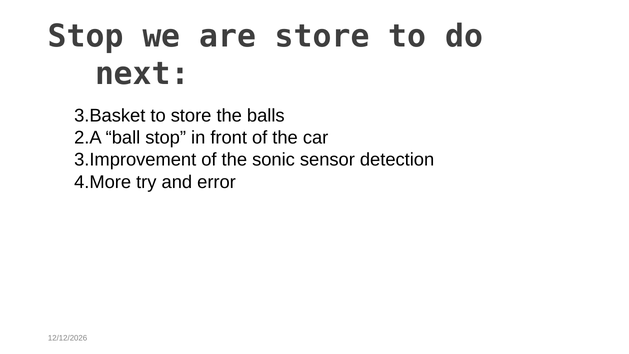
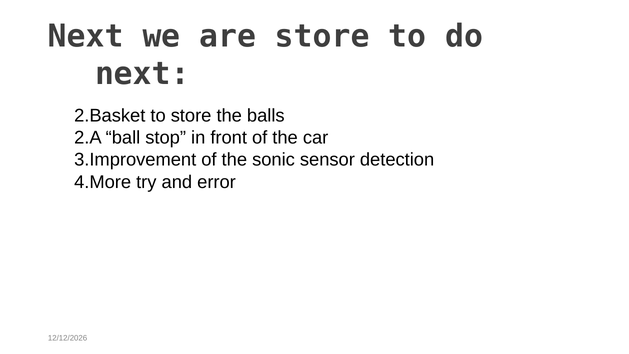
Stop: Stop -> Next (86, 36)
3.Basket: 3.Basket -> 2.Basket (110, 116)
